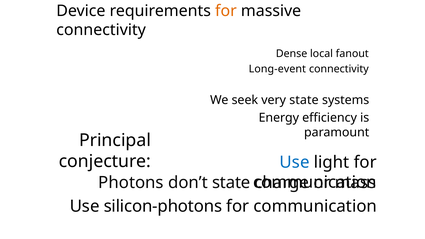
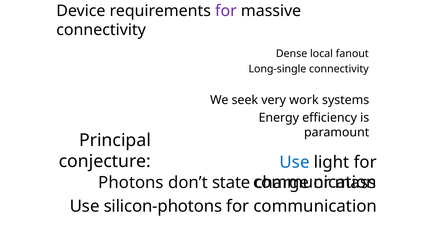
for colour: orange -> purple (226, 11)
Long-event: Long-event -> Long-single (277, 69)
very state: state -> work (304, 100)
